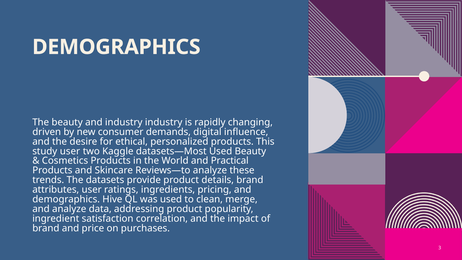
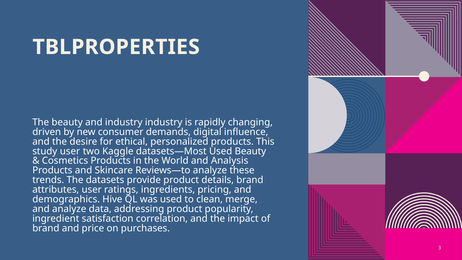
DEMOGRAPHICS: DEMOGRAPHICS -> TBLPROPERTIES (116, 47)
Practical: Practical -> Analysis (230, 161)
